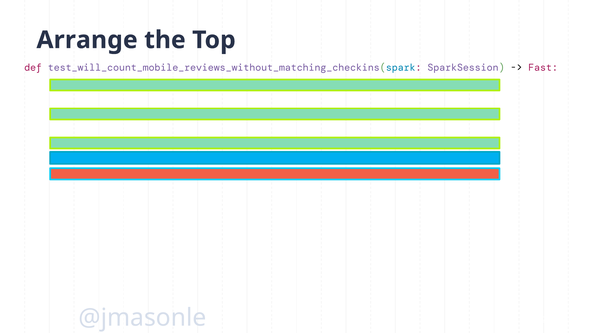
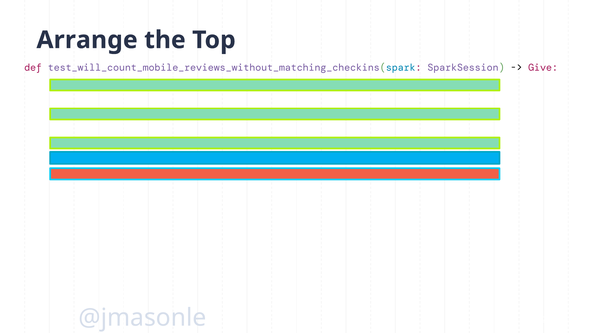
Fast: Fast -> Give (543, 68)
